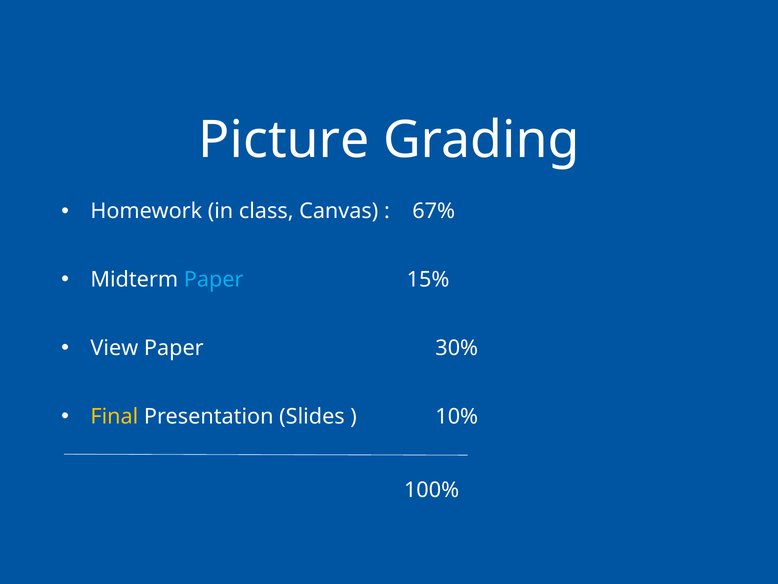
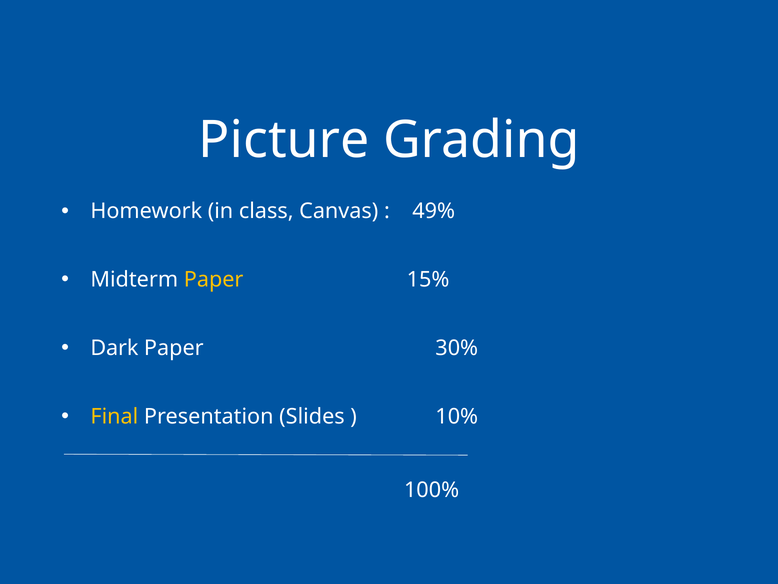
67%: 67% -> 49% (434, 211)
Paper colour: light blue -> yellow (214, 279)
View: View -> Dark (114, 348)
